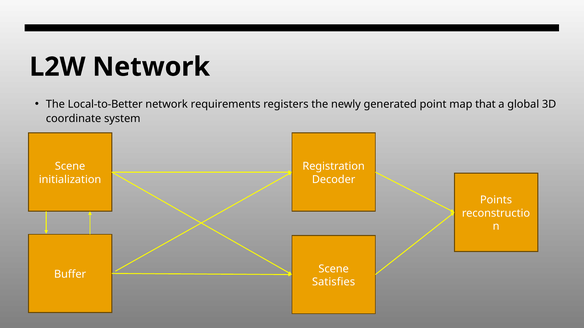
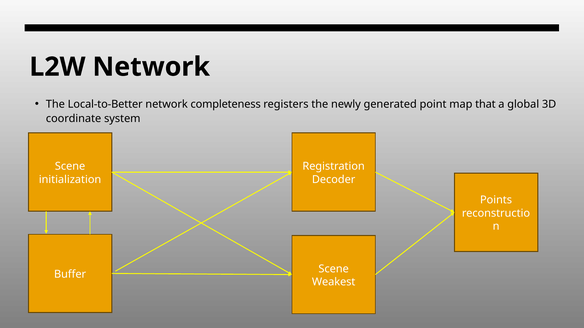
requirements: requirements -> completeness (226, 104)
Satisfies: Satisfies -> Weakest (334, 282)
